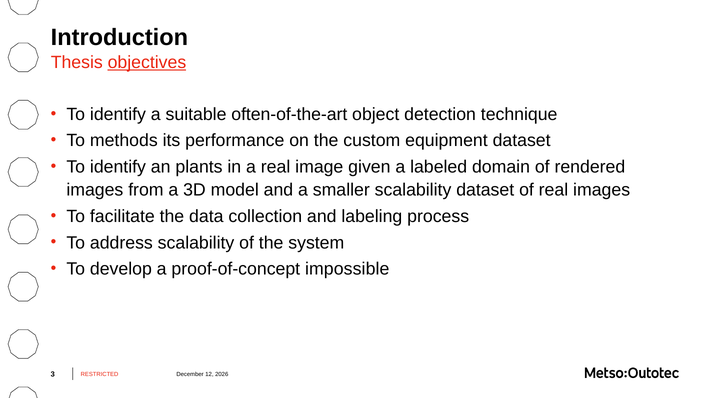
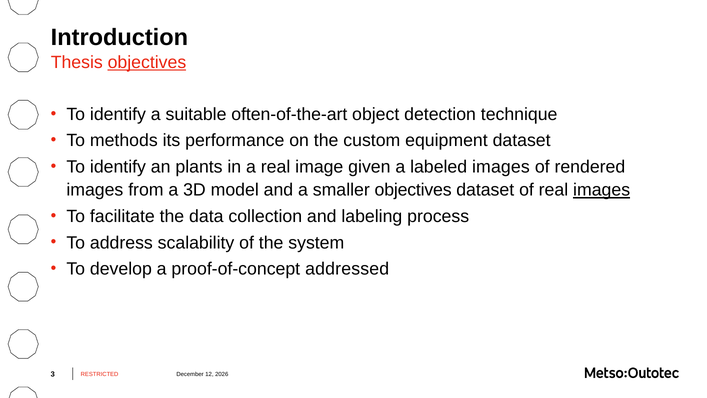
labeled domain: domain -> images (501, 167)
smaller scalability: scalability -> objectives (413, 190)
images underline: none -> present (602, 190)
impossible: impossible -> addressed (347, 269)
